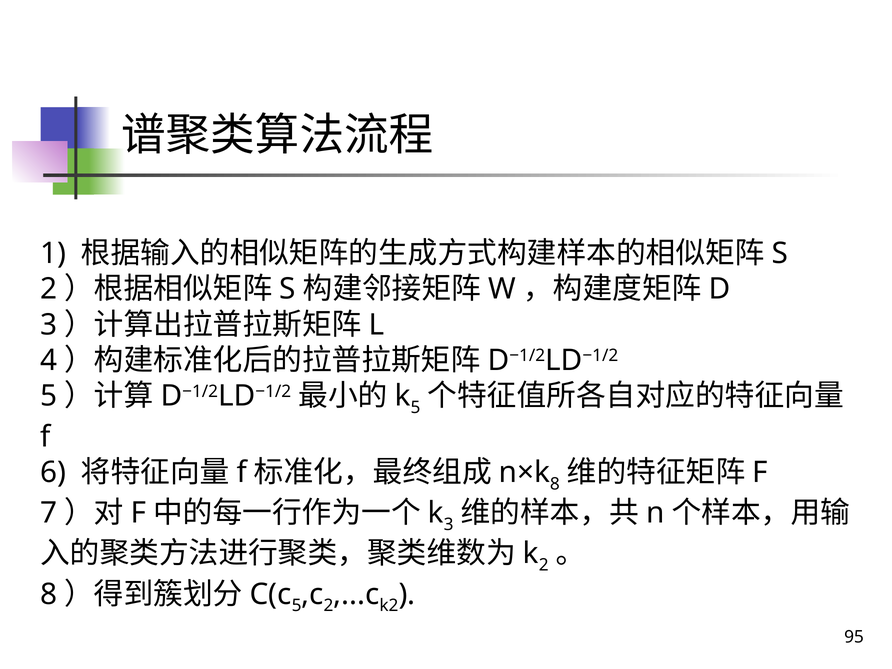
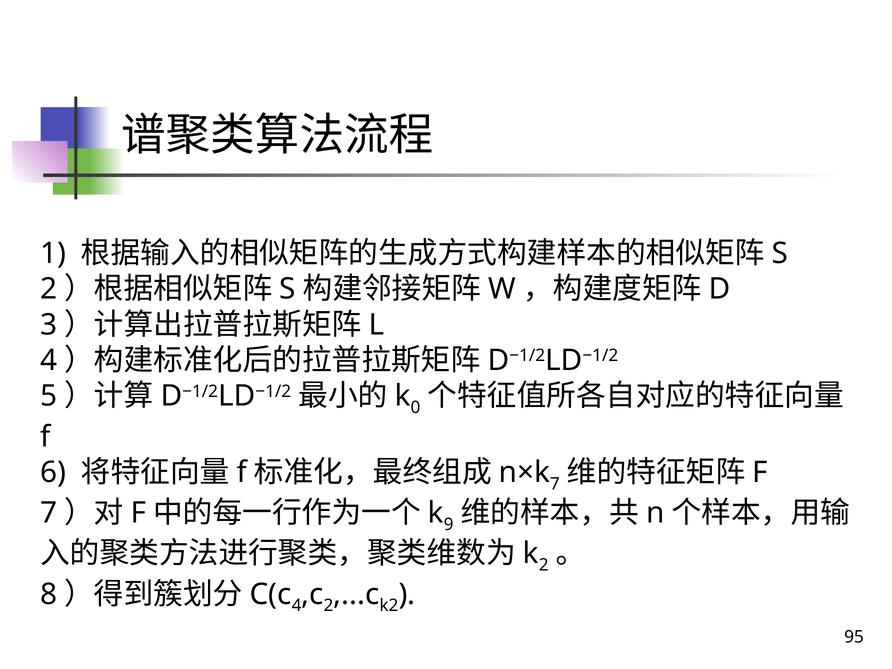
5: 5 -> 0 (415, 408)
8: 8 -> 7 (555, 484)
3: 3 -> 9 (449, 525)
5: 5 -> 4 (297, 606)
